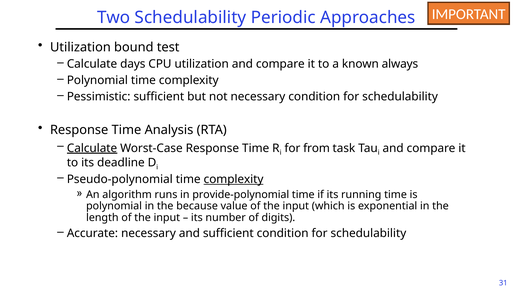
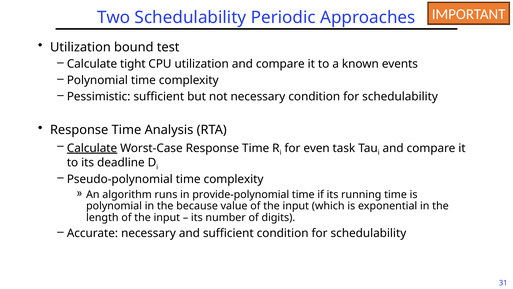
days: days -> tight (133, 64)
always: always -> events (400, 64)
from: from -> even (317, 148)
complexity underline: present -> none (234, 179)
